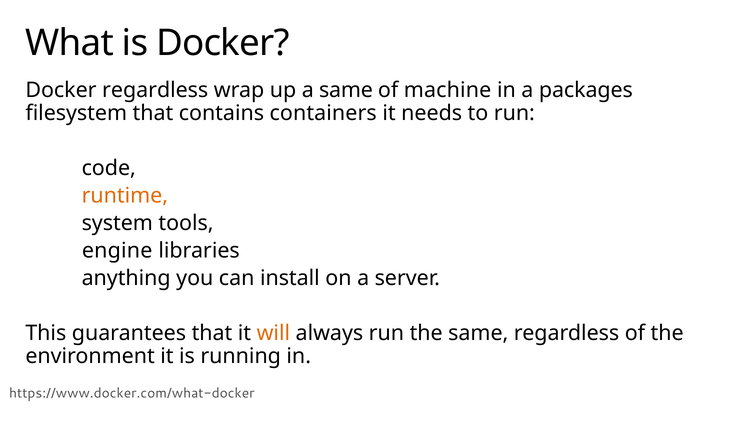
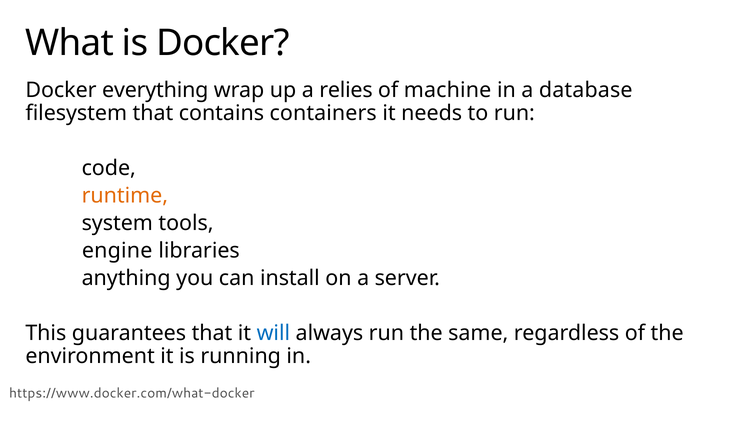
Docker regardless: regardless -> everything (155, 90)
a same: same -> relies (346, 90)
packages: packages -> database (586, 90)
will colour: orange -> blue (273, 333)
